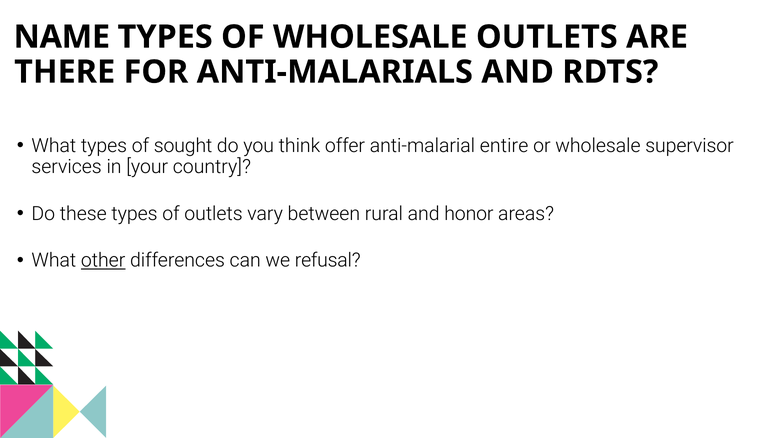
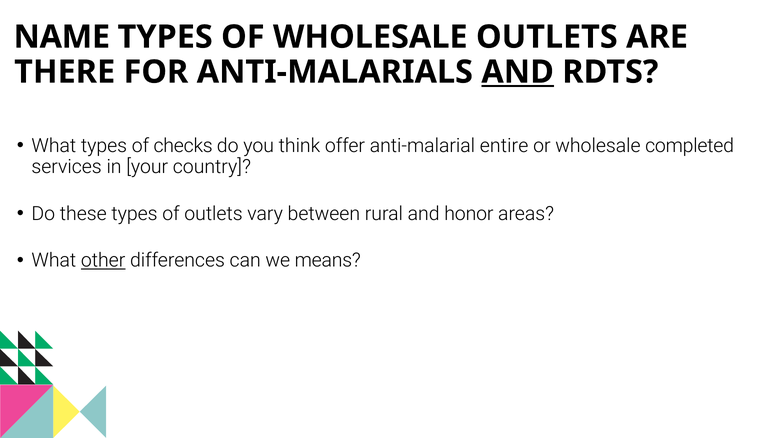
AND underline: none -> present (518, 72)
sought: sought -> checks (183, 146)
supervisor: supervisor -> completed (690, 146)
refusal: refusal -> means (328, 260)
